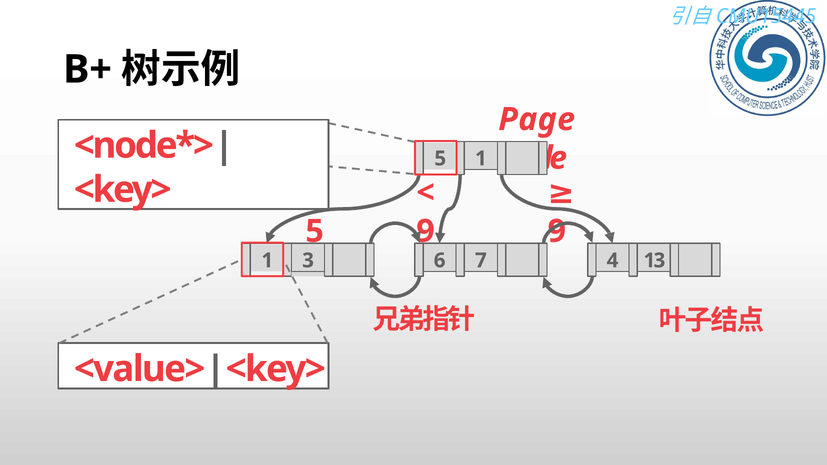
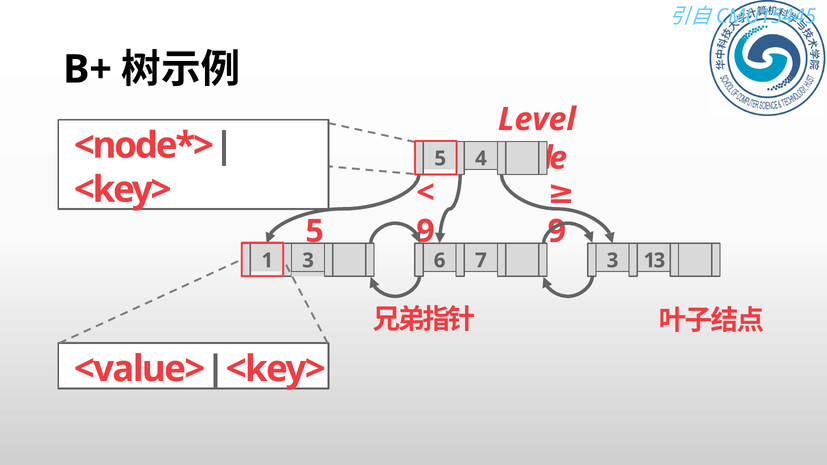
Page: Page -> Level (537, 120)
5 1: 1 -> 4 (481, 159)
7 4: 4 -> 3 (613, 261)
